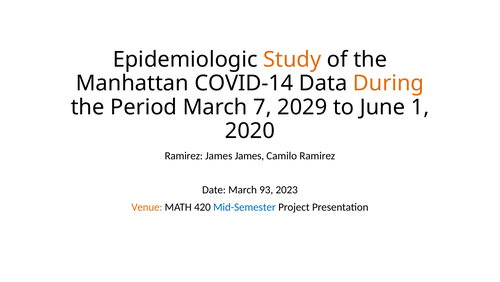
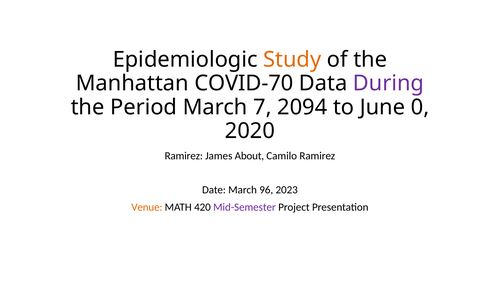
COVID-14: COVID-14 -> COVID-70 (244, 83)
During colour: orange -> purple (389, 83)
2029: 2029 -> 2094 (302, 107)
1: 1 -> 0 (420, 107)
James James: James -> About (249, 155)
93: 93 -> 96 (266, 189)
Mid-Semester colour: blue -> purple (245, 207)
